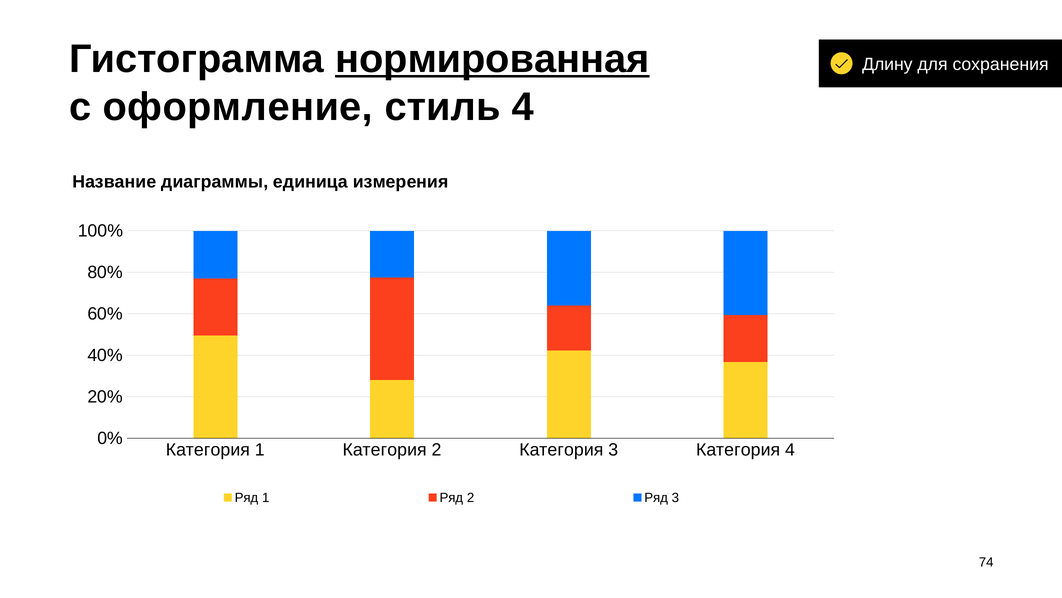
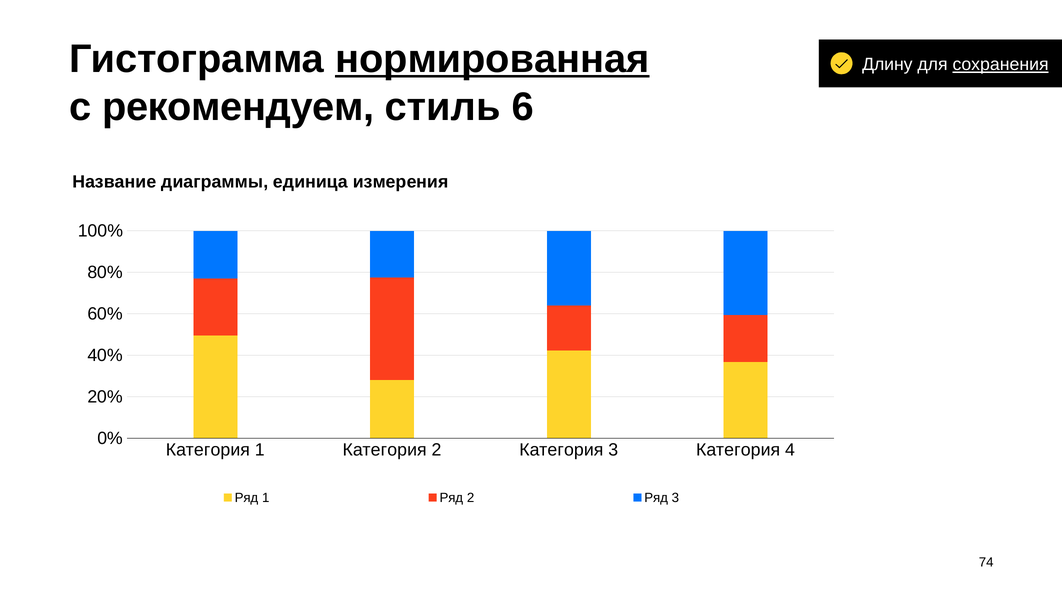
сохранения underline: none -> present (1001, 65)
оформление: оформление -> рекомендуем (238, 107)
стиль 4: 4 -> 6 (523, 107)
